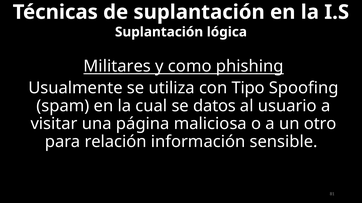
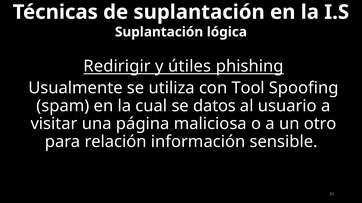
Militares: Militares -> Redirigir (117, 66)
como: como -> útiles (190, 66)
Tipo: Tipo -> Tool (248, 88)
